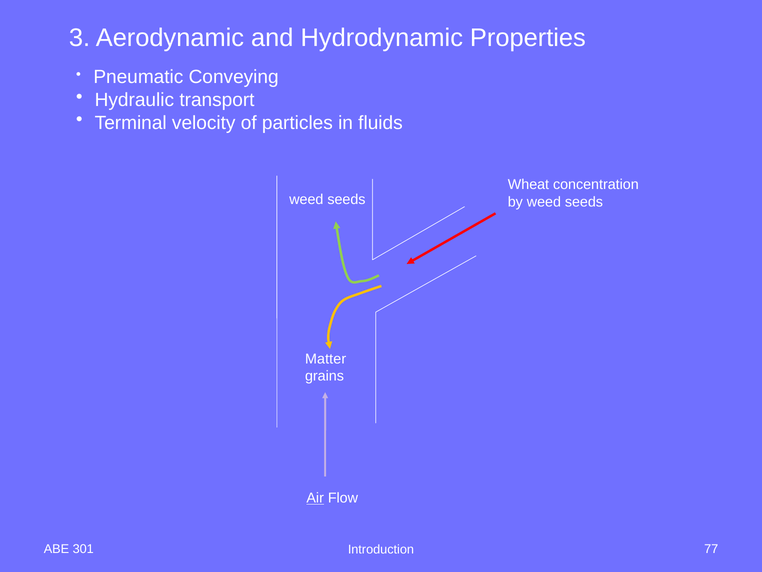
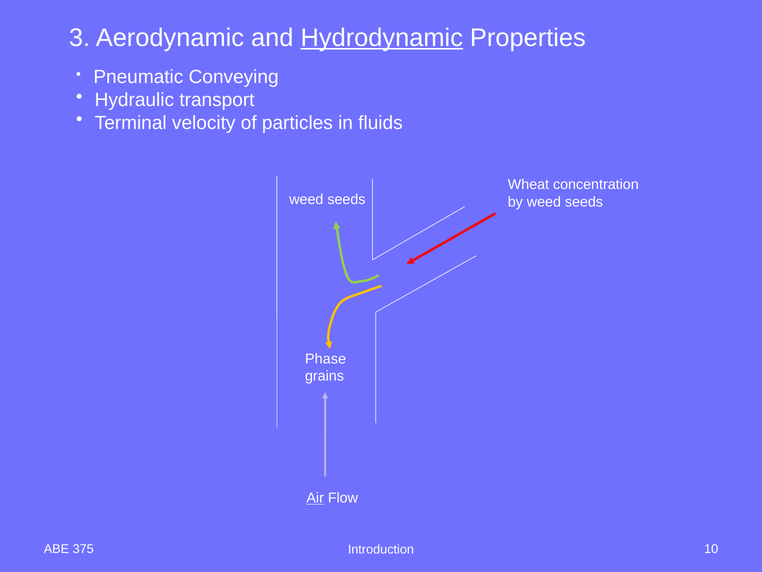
Hydrodynamic underline: none -> present (382, 38)
Matter: Matter -> Phase (326, 359)
301: 301 -> 375 (83, 549)
77: 77 -> 10 (711, 549)
